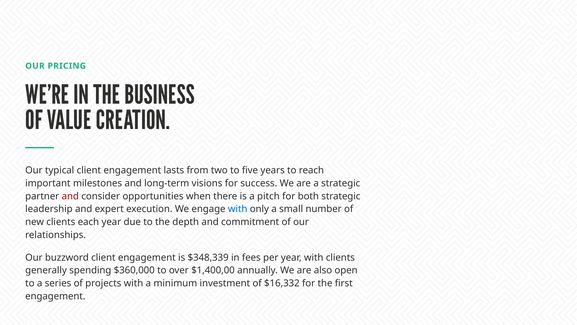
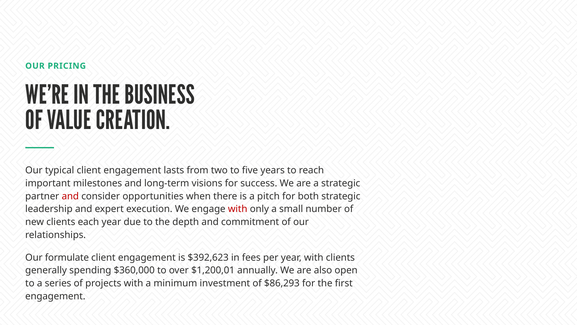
with colour: blue -> red (238, 209)
buzzword: buzzword -> formulate (67, 257)
$348,339: $348,339 -> $392,623 (208, 257)
$1,400,00: $1,400,00 -> $1,200,01 (213, 270)
$16,332: $16,332 -> $86,293 (282, 283)
